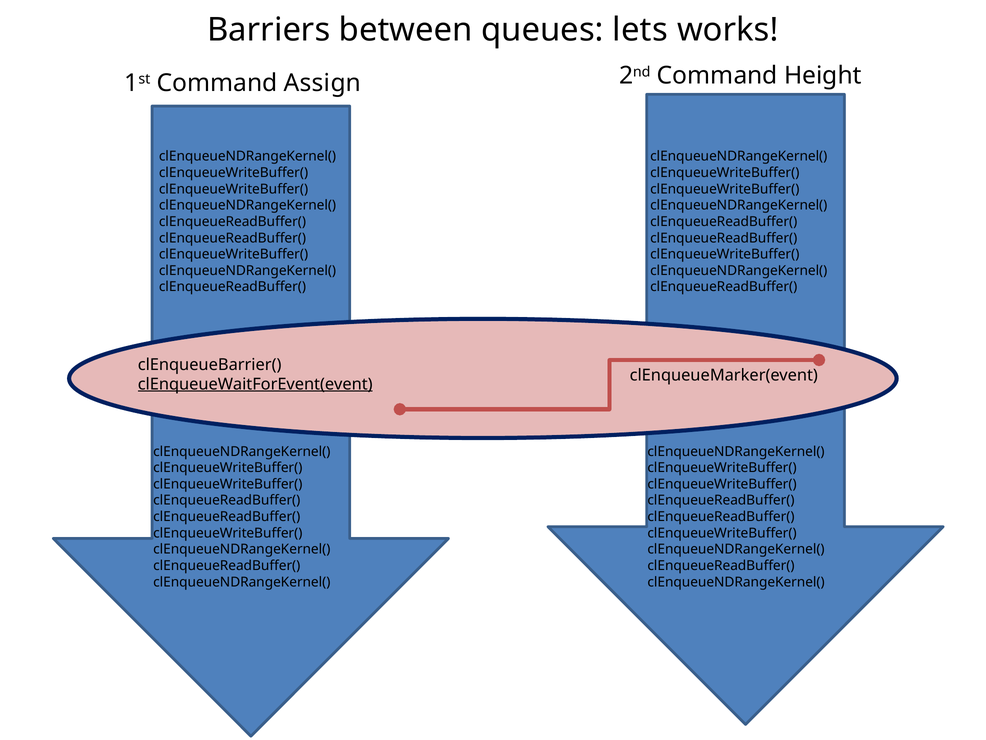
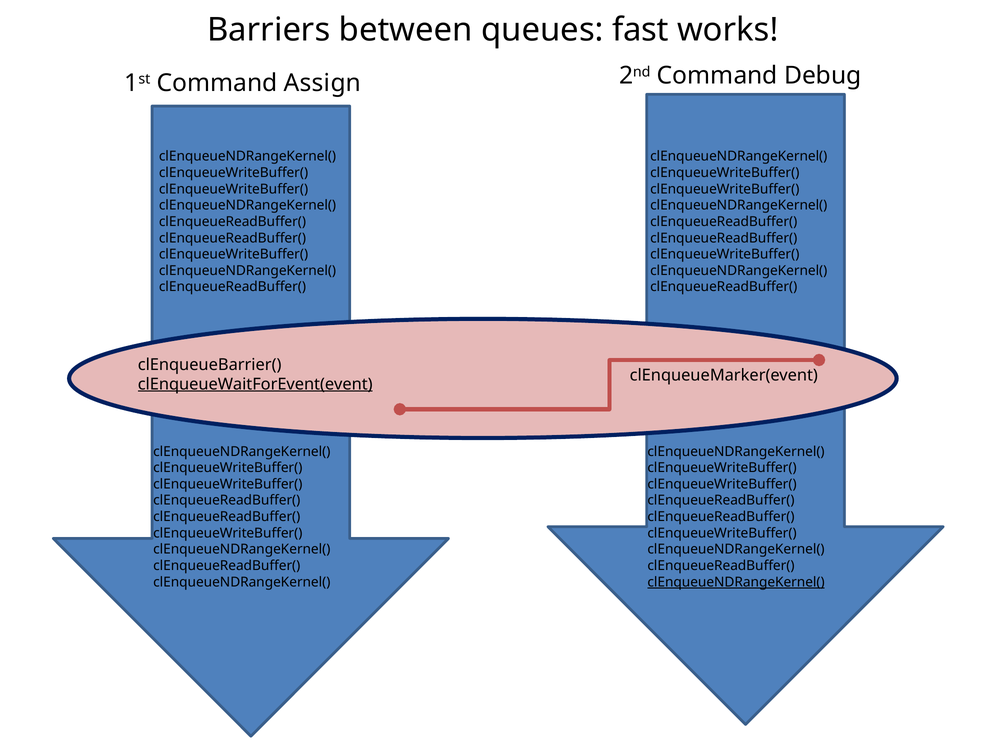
lets: lets -> fast (640, 30)
Height: Height -> Debug (823, 76)
clEnqueueNDRangeKernel( underline: none -> present (736, 582)
